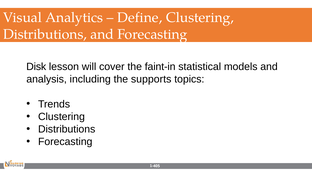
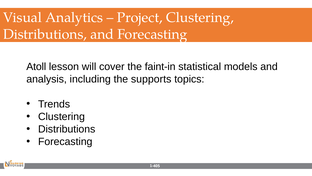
Define: Define -> Project (140, 18)
Disk: Disk -> Atoll (36, 66)
